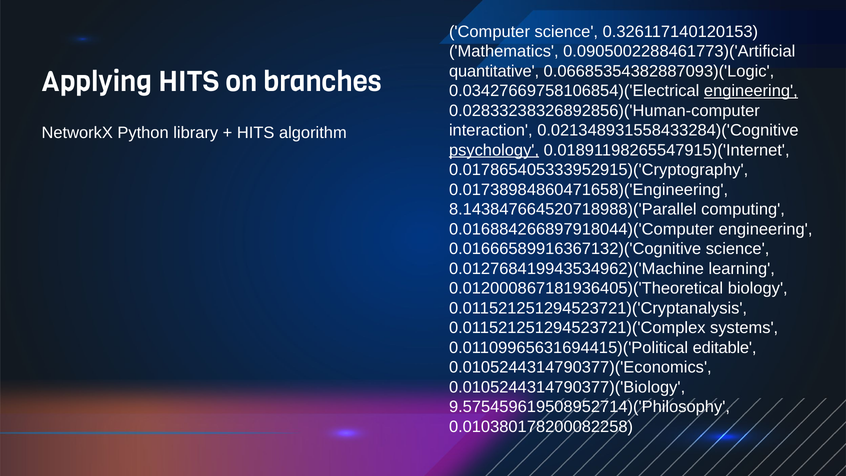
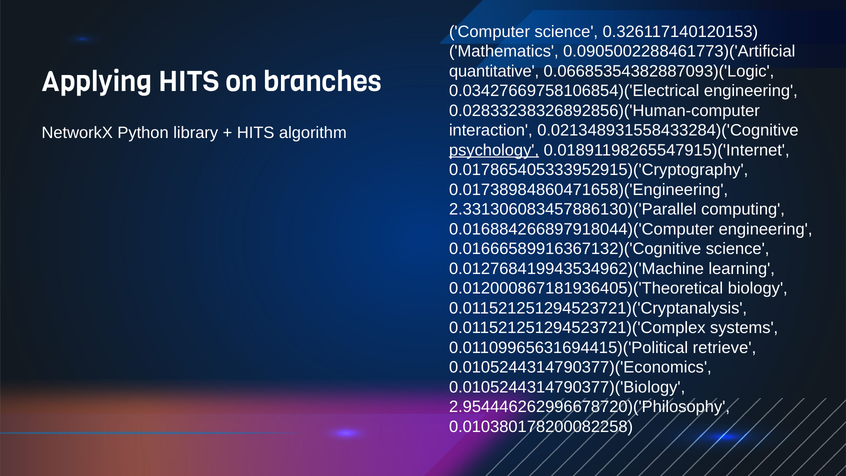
engineering underline: present -> none (751, 91)
8.143847664520718988)('Parallel: 8.143847664520718988)('Parallel -> 2.331306083457886130)('Parallel (573, 209)
editable: editable -> retrieve (724, 348)
9.575459619508952714)('Philosophy: 9.575459619508952714)('Philosophy -> 2.954446262996678720)('Philosophy (589, 407)
